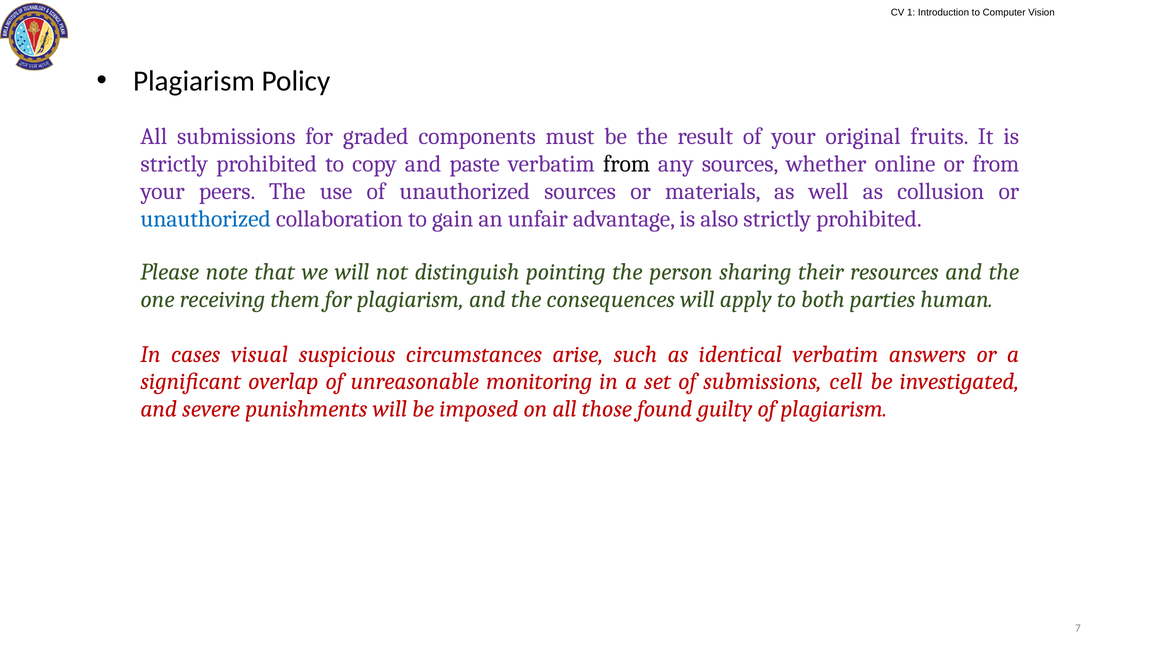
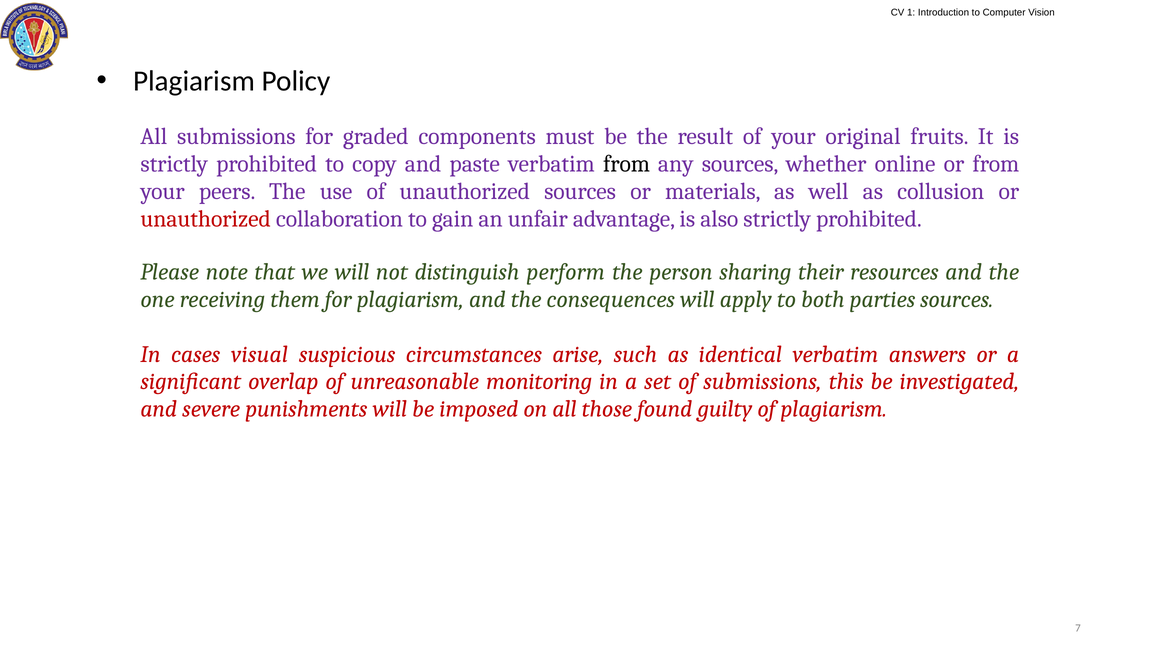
unauthorized colour: blue -> red (206, 219)
pointing: pointing -> perform (566, 272)
parties human: human -> sources (957, 299)
cell: cell -> this (846, 382)
